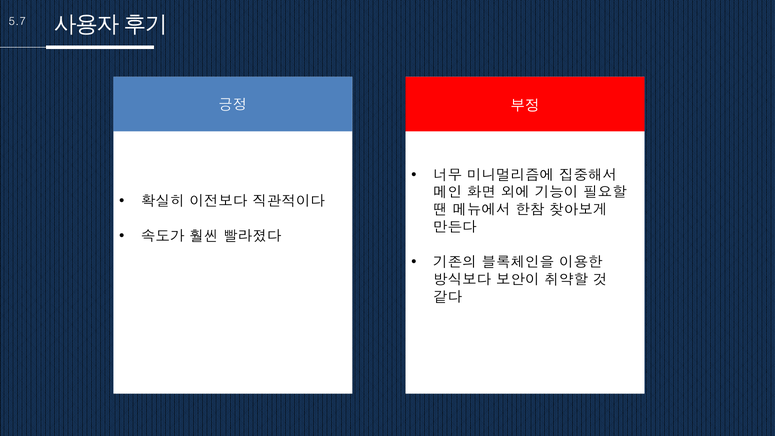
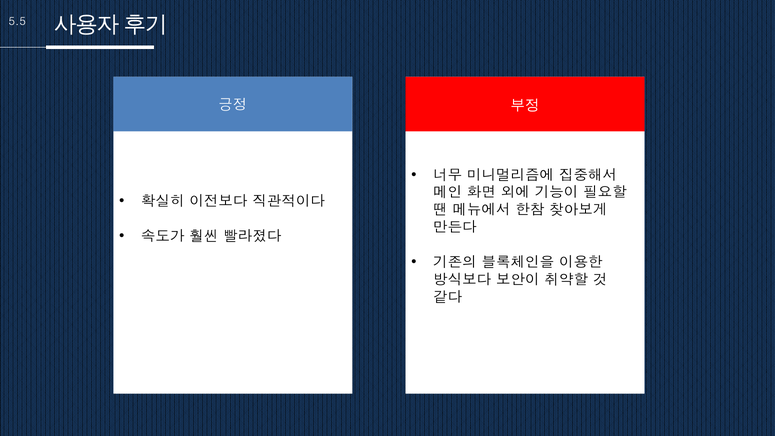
5.7: 5.7 -> 5.5 (17, 22)
